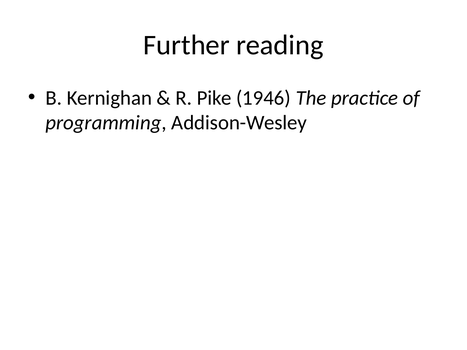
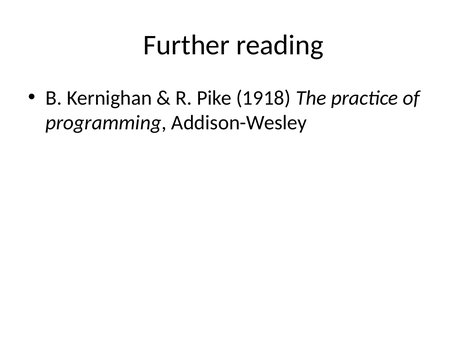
1946: 1946 -> 1918 (263, 98)
